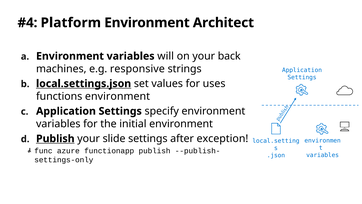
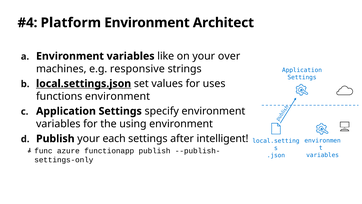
will: will -> like (166, 56)
back: back -> over (229, 56)
initial: initial -> using (133, 124)
Publish underline: present -> none (55, 138)
slide: slide -> each (114, 138)
exception: exception -> intelligent (223, 138)
